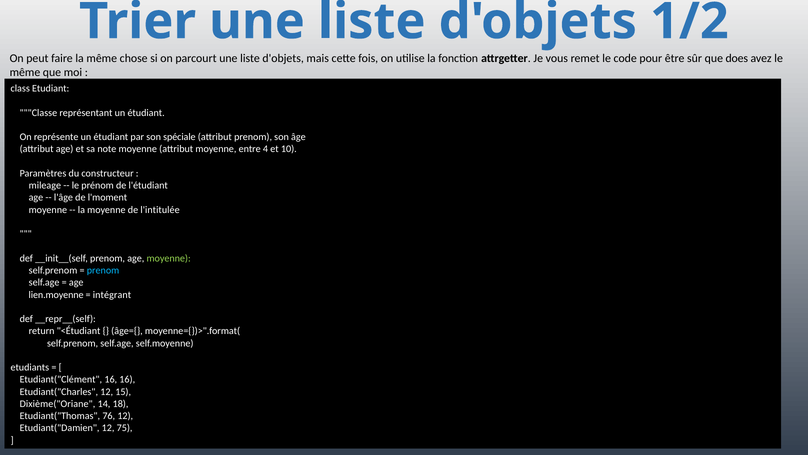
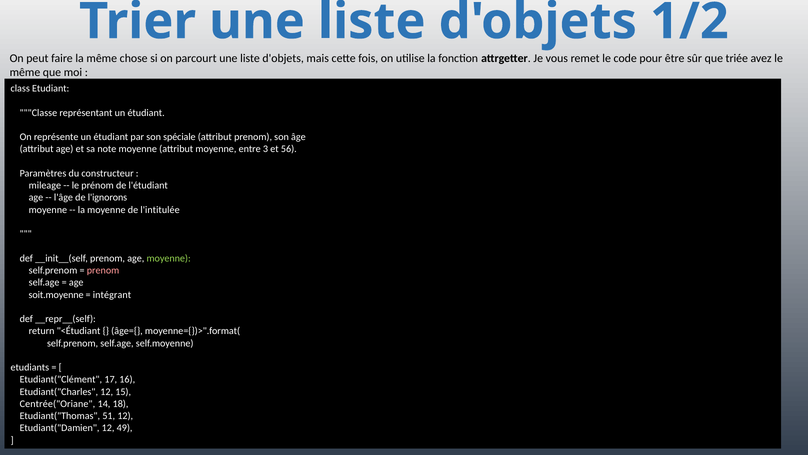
does: does -> triée (737, 58)
4: 4 -> 3 (265, 149)
10: 10 -> 56 (289, 149)
l'moment: l'moment -> l'ignorons (107, 197)
prenom colour: light blue -> pink (103, 270)
lien.moyenne: lien.moyenne -> soit.moyenne (56, 294)
Etudiant("Clément 16: 16 -> 17 (111, 379)
Dixième("Oriane: Dixième("Oriane -> Centrée("Oriane (57, 403)
76: 76 -> 51 (109, 416)
75: 75 -> 49 (125, 428)
